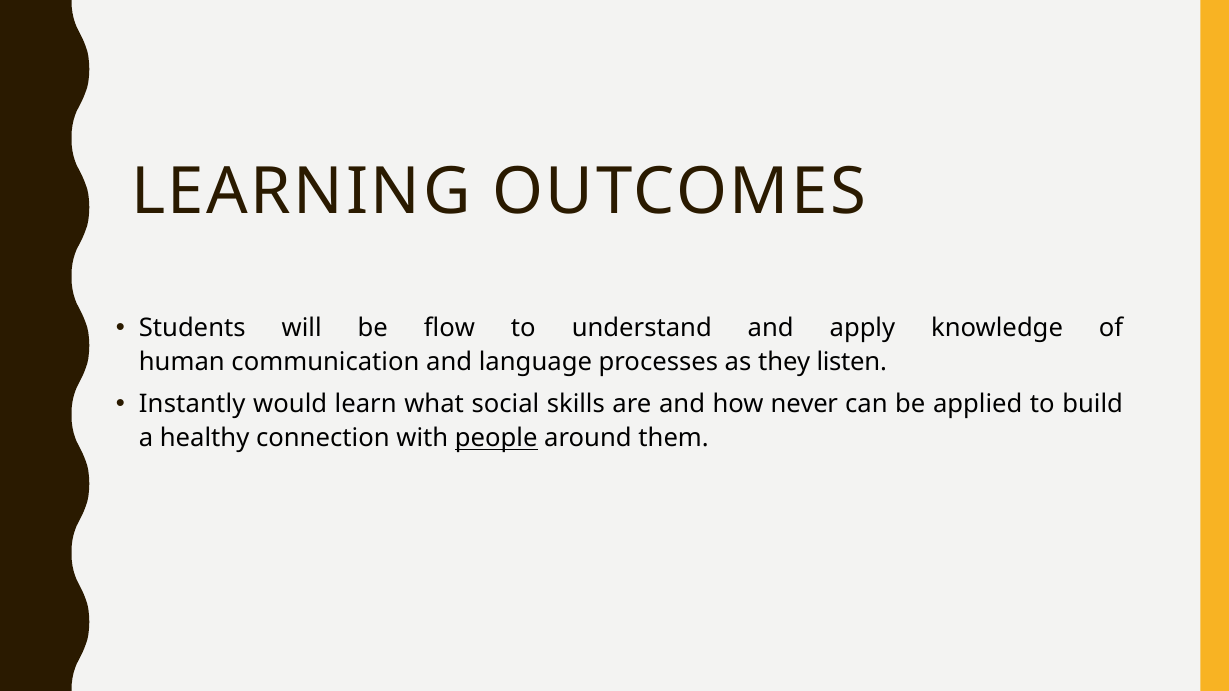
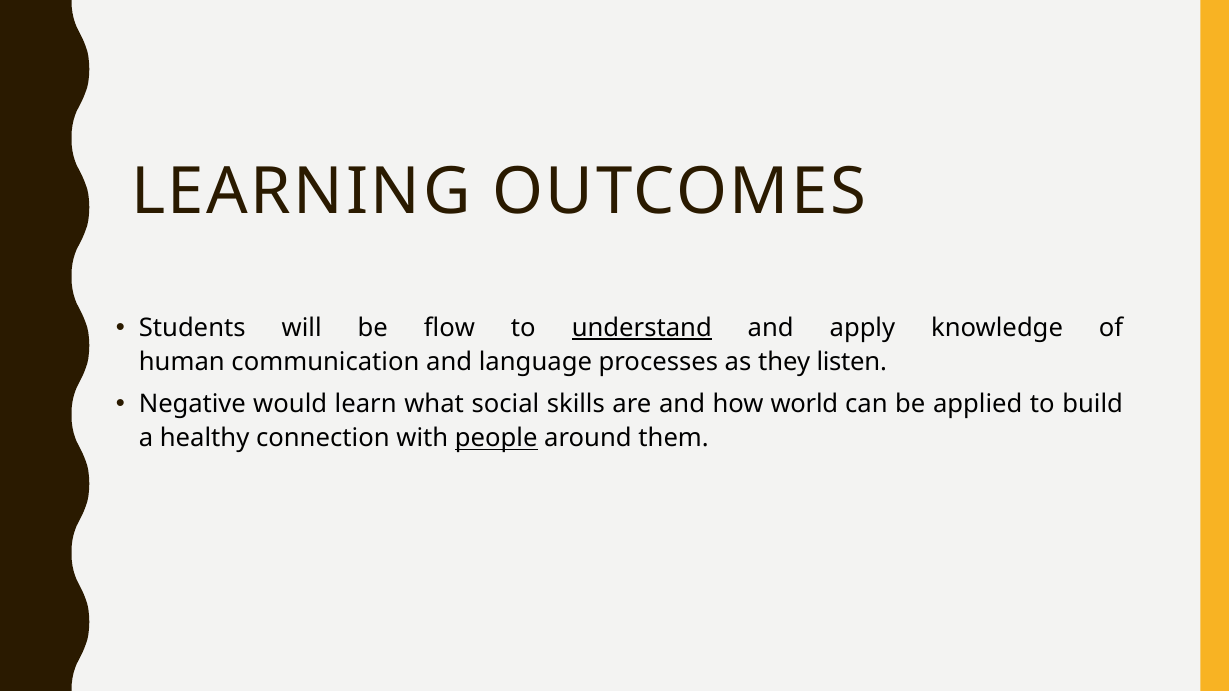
understand underline: none -> present (642, 328)
Instantly: Instantly -> Negative (192, 405)
never: never -> world (804, 405)
